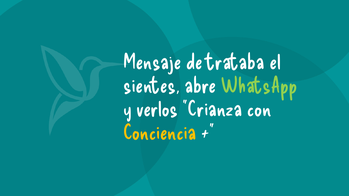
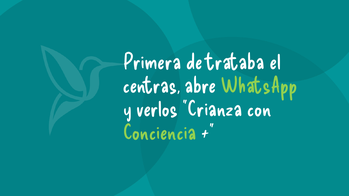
Mensaje: Mensaje -> Primera (152, 62)
sientes: sientes -> centras (152, 86)
Conciencia colour: yellow -> light green (160, 133)
